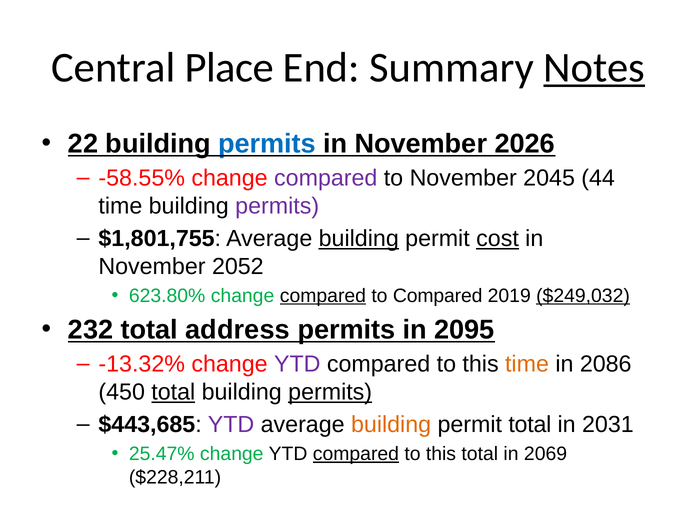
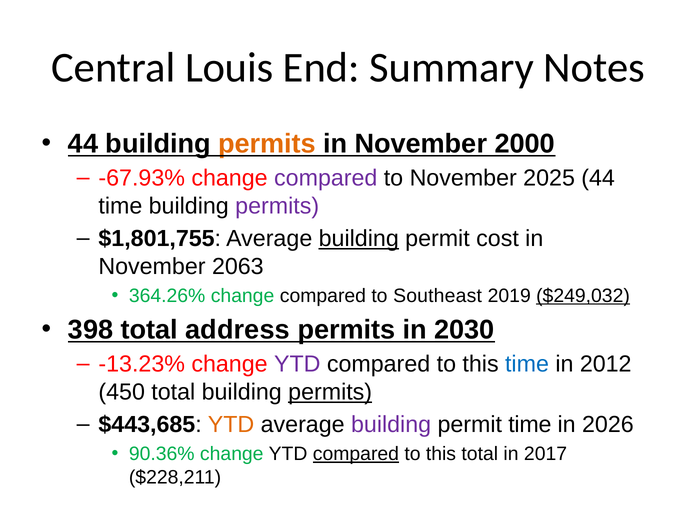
Place: Place -> Louis (229, 67)
Notes underline: present -> none (594, 67)
22: 22 -> 44 (83, 144)
permits colour: blue -> orange (267, 144)
2026: 2026 -> 2000 (525, 144)
-58.55%: -58.55% -> -67.93% (142, 178)
2045: 2045 -> 2025 (549, 178)
cost underline: present -> none (498, 239)
2052: 2052 -> 2063 (238, 266)
623.80%: 623.80% -> 364.26% (167, 296)
compared underline: present -> none (323, 296)
to Compared: Compared -> Southeast (438, 296)
232: 232 -> 398 (91, 330)
2095: 2095 -> 2030 (464, 330)
-13.32%: -13.32% -> -13.23% (142, 364)
time colour: orange -> blue (527, 364)
2086: 2086 -> 2012 (606, 364)
total underline: present -> none (173, 392)
YTD colour: purple -> orange (231, 424)
building colour: orange -> purple (391, 424)
permit total: total -> time (530, 424)
2031: 2031 -> 2026 (608, 424)
25.47%: 25.47% -> 90.36% (162, 454)
2069: 2069 -> 2017 (546, 454)
